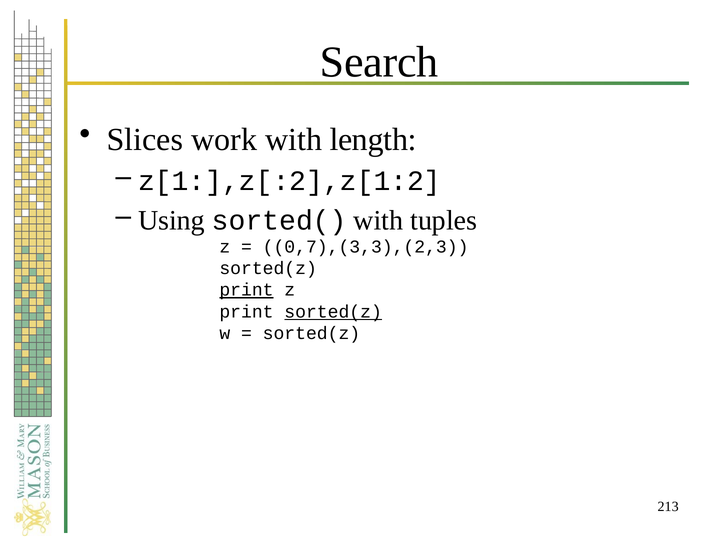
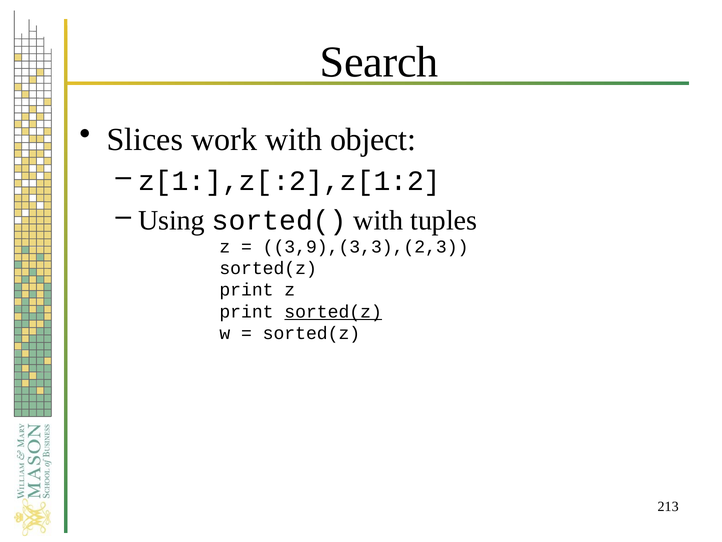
length: length -> object (373, 139)
0,7),(3,3),(2,3: 0,7),(3,3),(2,3 -> 3,9),(3,3),(2,3 (366, 246)
print underline: present -> none (246, 290)
